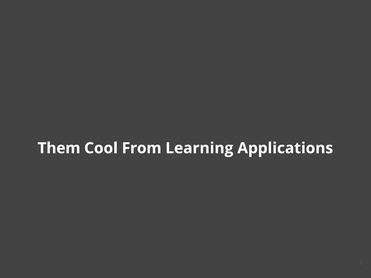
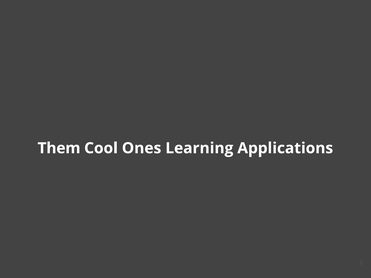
From: From -> Ones (142, 148)
